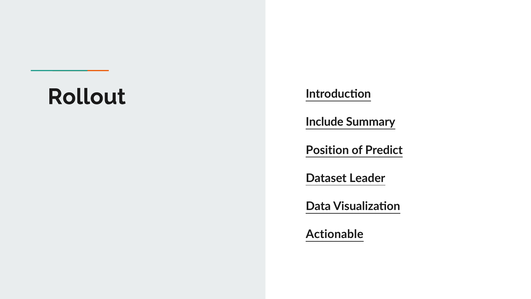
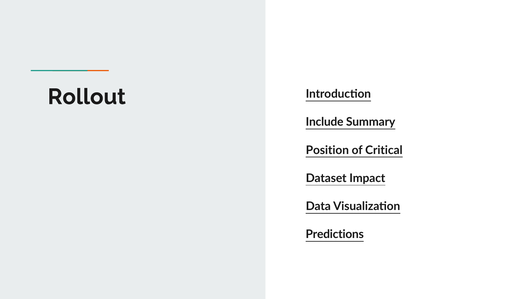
Predict: Predict -> Critical (384, 150)
Leader: Leader -> Impact (367, 178)
Actionable: Actionable -> Predictions (335, 234)
